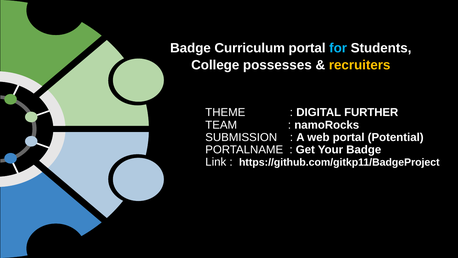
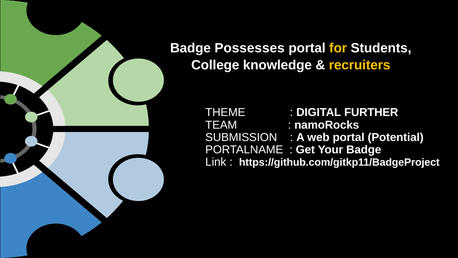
Curriculum: Curriculum -> Possesses (250, 48)
for colour: light blue -> yellow (338, 48)
possesses: possesses -> knowledge (277, 65)
